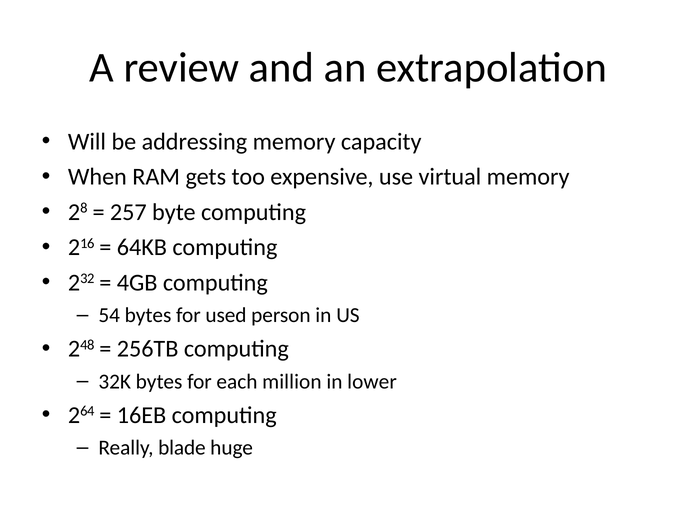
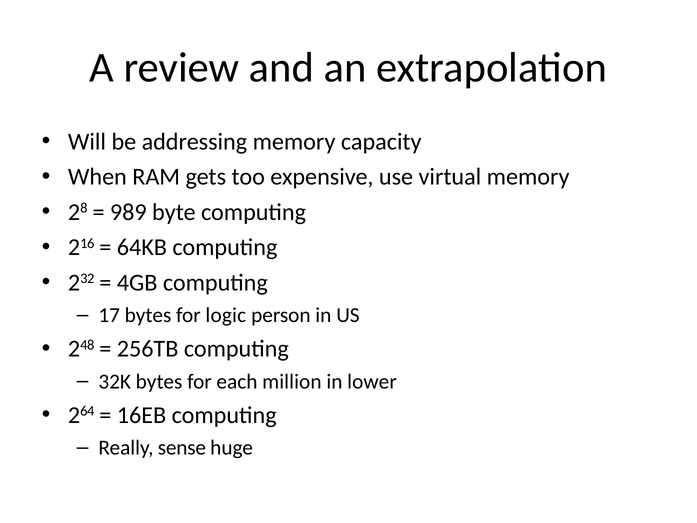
257: 257 -> 989 (128, 212)
54: 54 -> 17 (109, 315)
used: used -> logic (226, 315)
blade: blade -> sense (182, 448)
